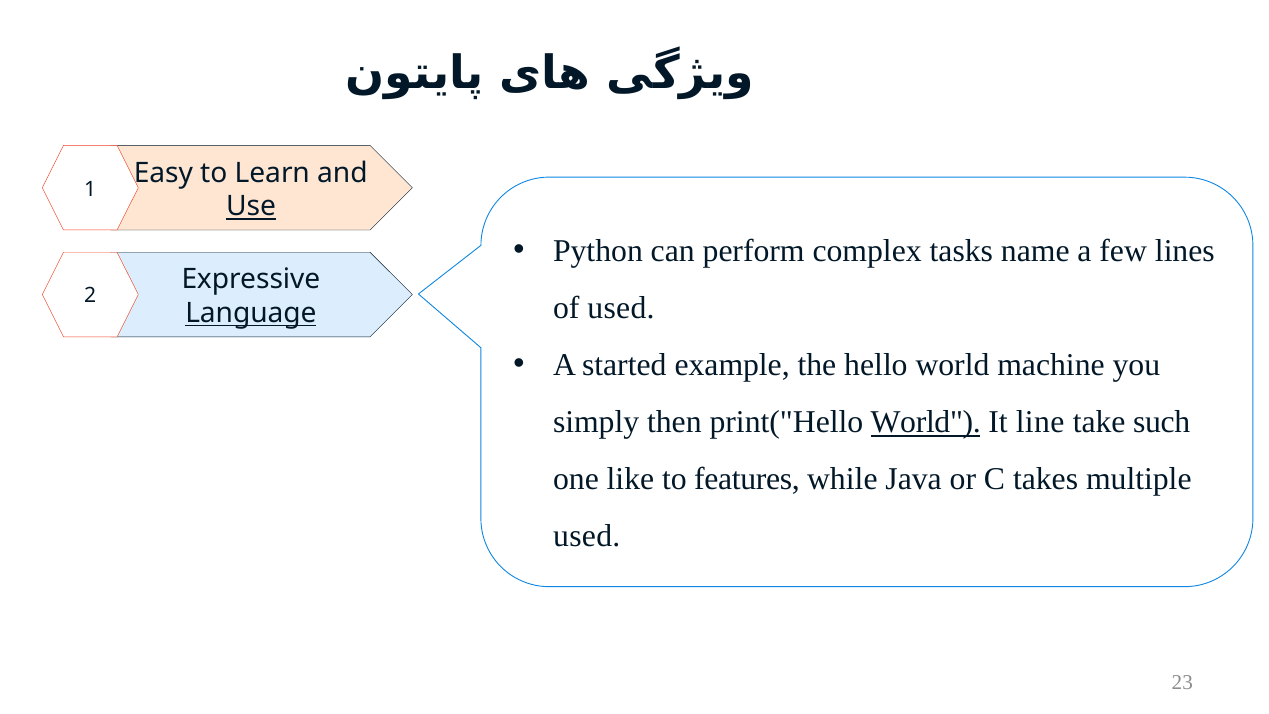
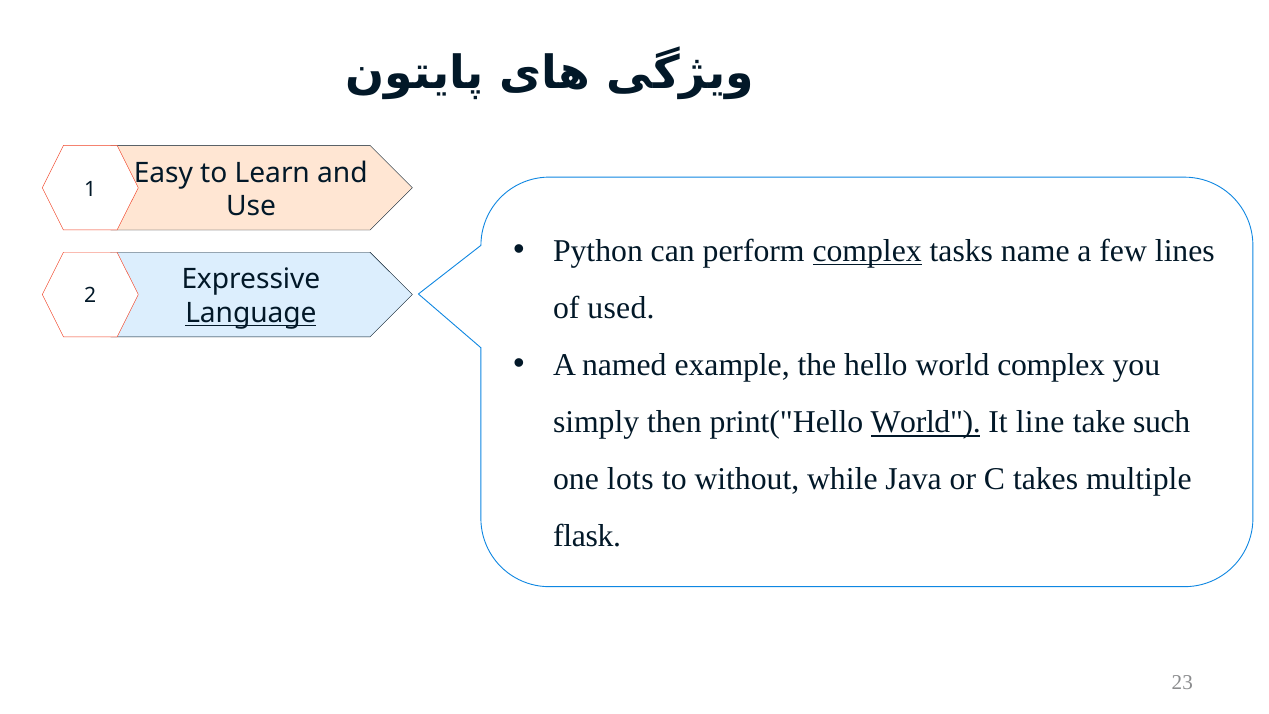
Use underline: present -> none (251, 207)
complex underline: none -> present (867, 251)
started: started -> named (624, 365)
world machine: machine -> complex (1051, 365)
like: like -> lots (630, 479)
features: features -> without (747, 479)
used: used -> flask (587, 536)
